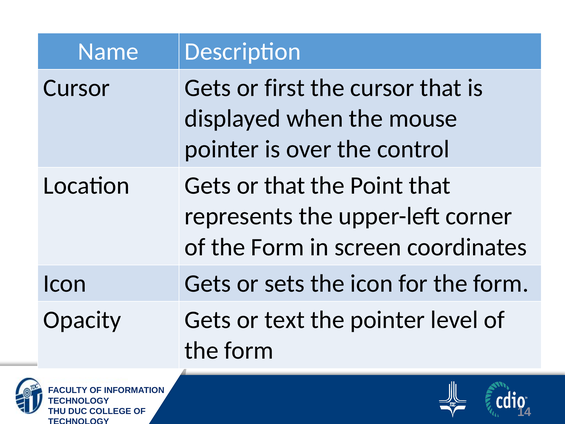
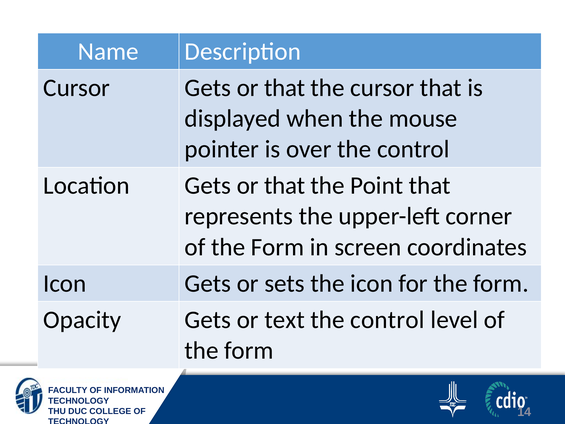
Cursor Gets or first: first -> that (285, 88)
pointer: pointer -> control (387, 320)
